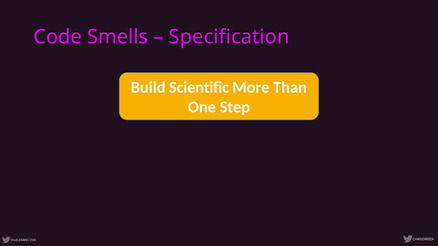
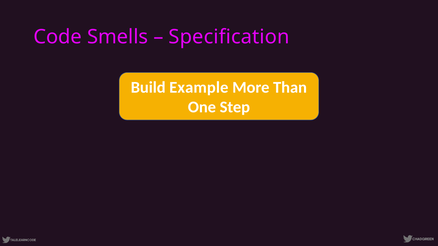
Scientific: Scientific -> Example (199, 88)
